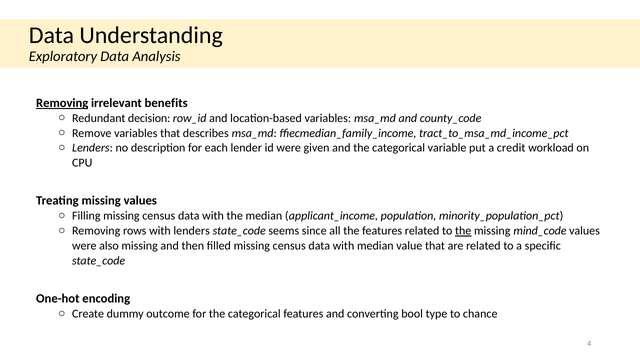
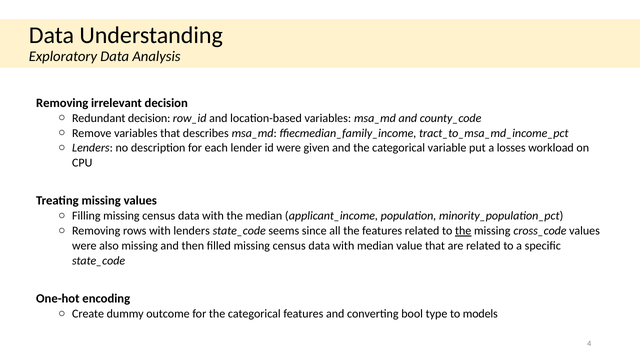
Removing underline: present -> none (62, 103)
irrelevant benefits: benefits -> decision (166, 103)
credit: credit -> losses (511, 148)
mind_code: mind_code -> cross_code (540, 231)
chance: chance -> models (480, 314)
